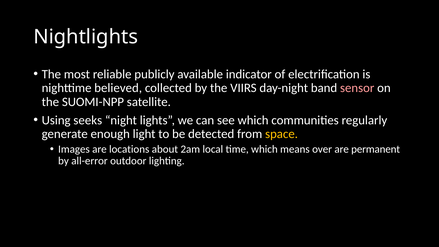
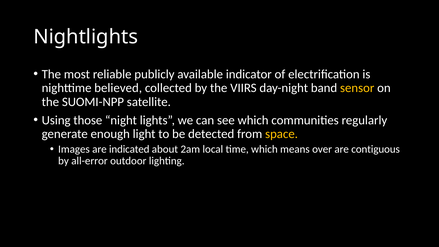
sensor colour: pink -> yellow (357, 88)
seeks: seeks -> those (88, 120)
locations: locations -> indicated (129, 149)
permanent: permanent -> contiguous (376, 149)
